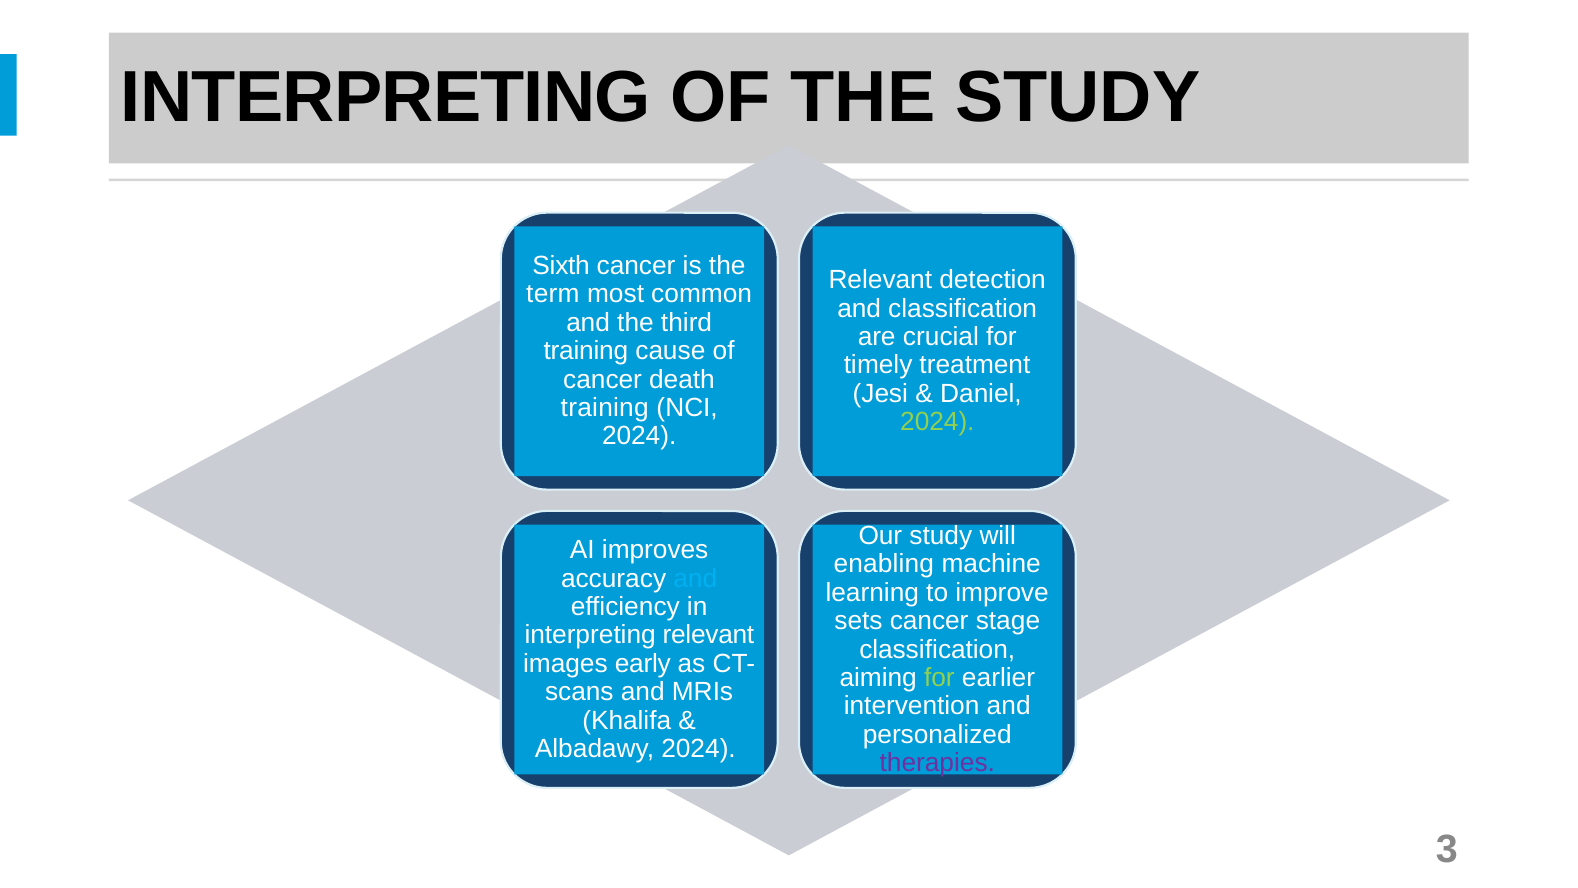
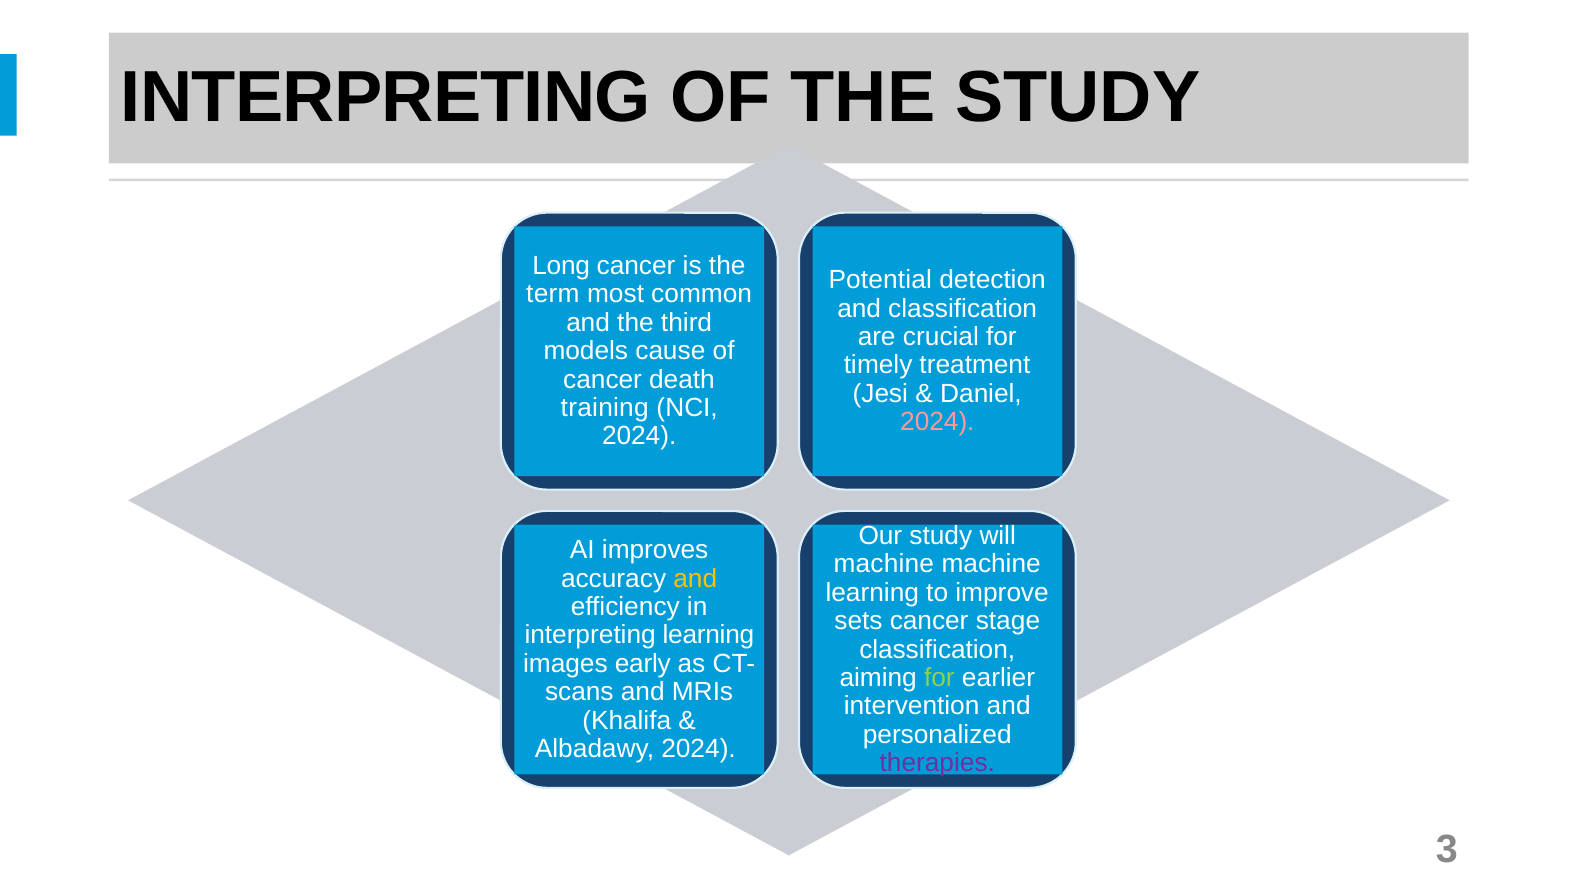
Sixth: Sixth -> Long (561, 266)
Relevant: Relevant -> Potential (880, 280)
training: training -> models (586, 351)
2024 colour: light green -> pink (937, 422)
enabling: enabling -> machine (884, 564)
and colour: light blue -> yellow (695, 578)
interpreting relevant: relevant -> learning (708, 635)
